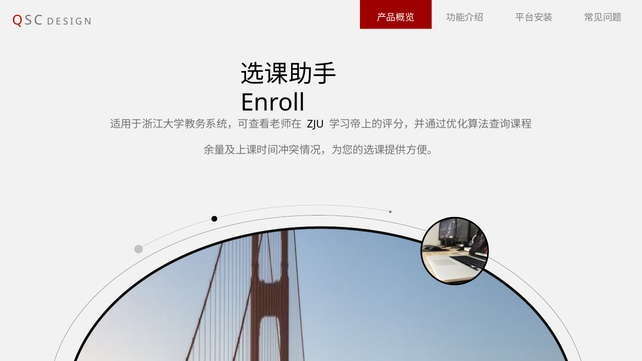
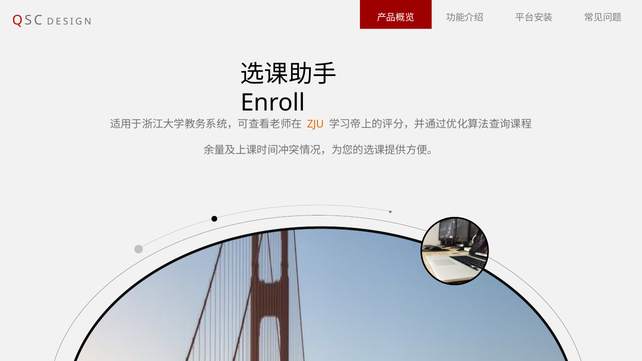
ZJU colour: black -> orange (315, 124)
